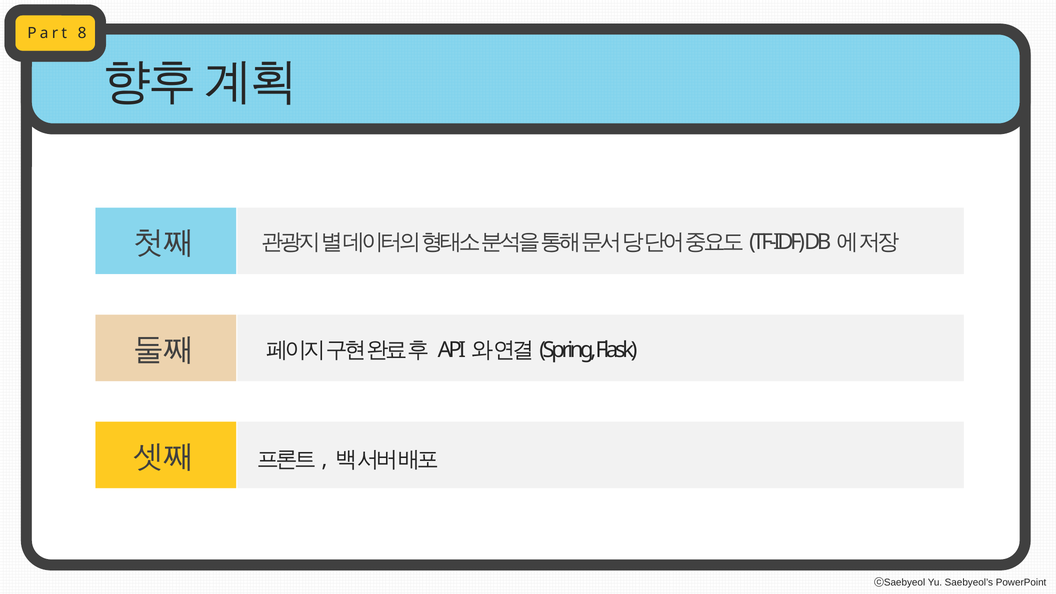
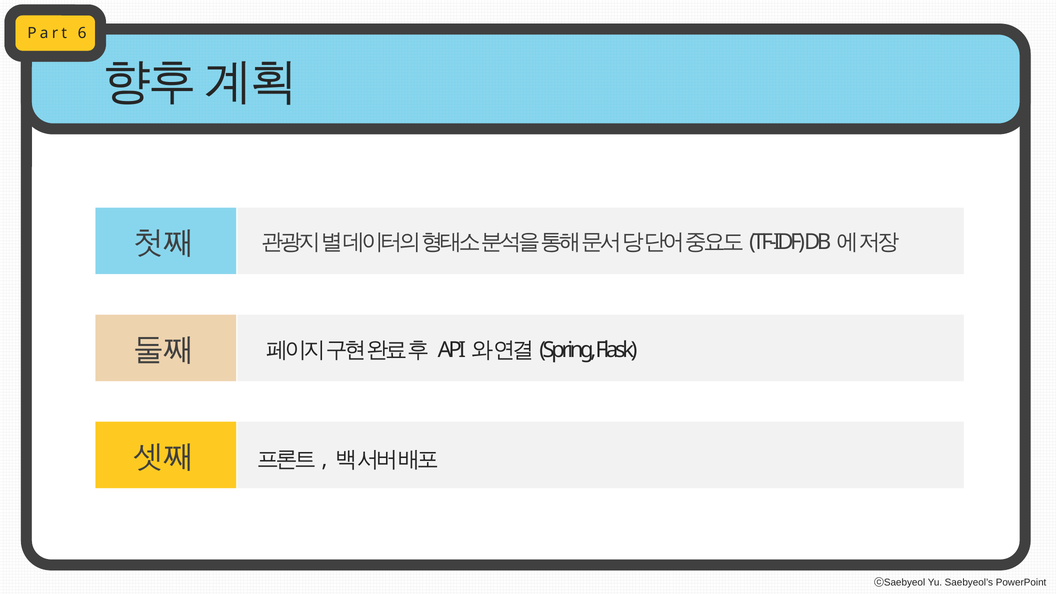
8: 8 -> 6 (82, 33)
